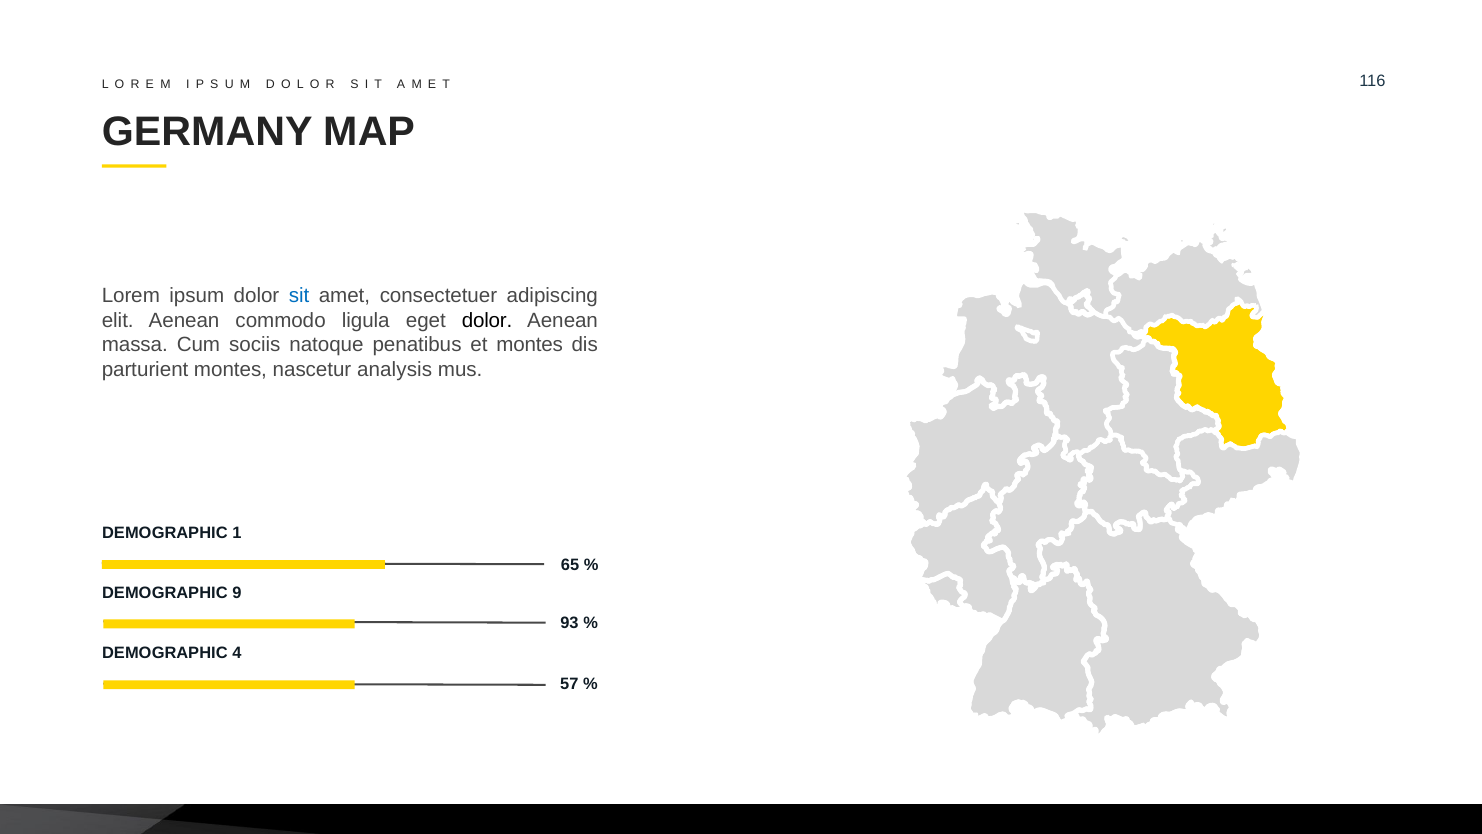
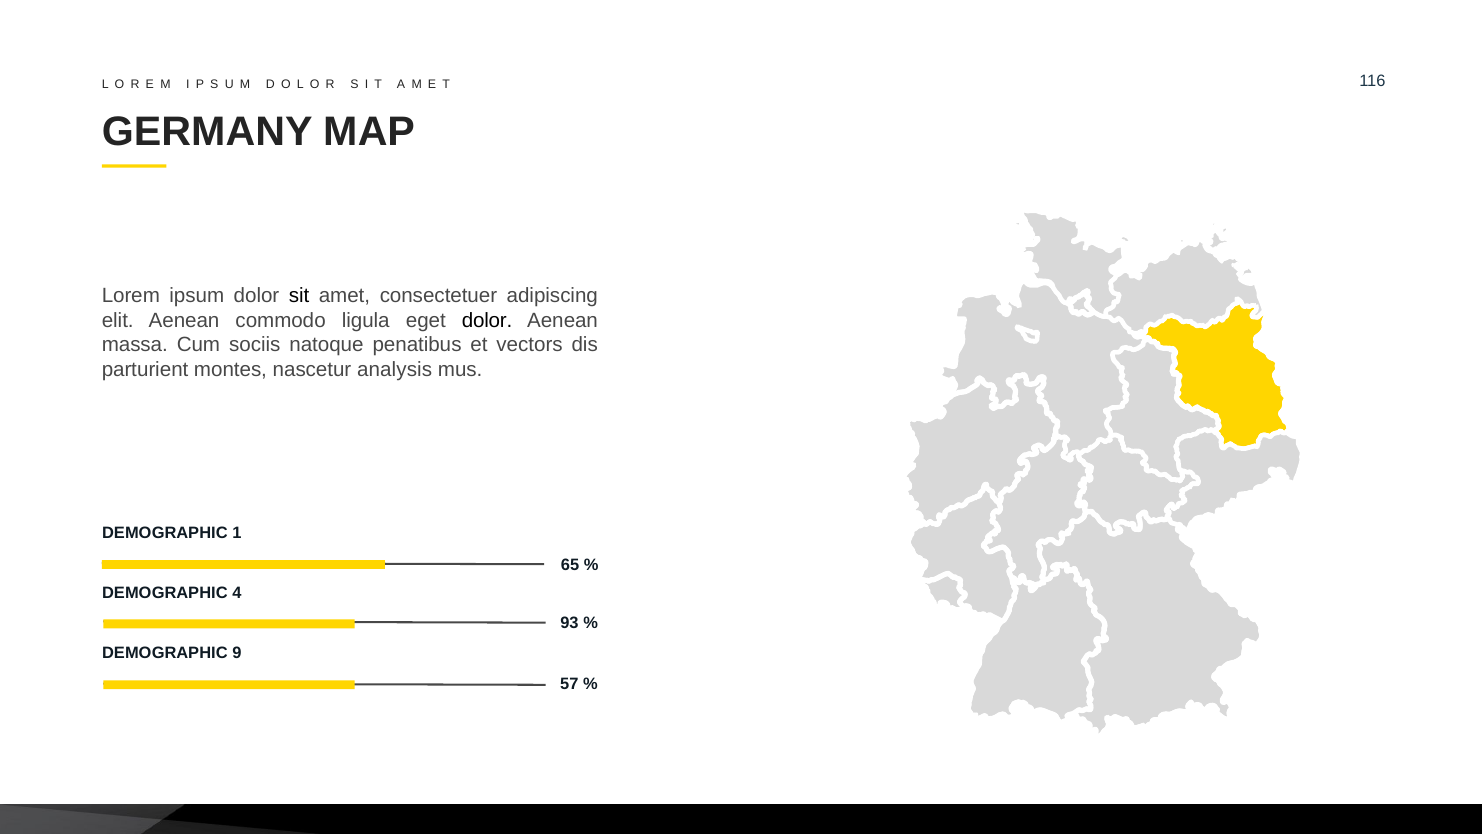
sit colour: blue -> black (299, 296)
et montes: montes -> vectors (530, 345)
9: 9 -> 4 (237, 592)
4: 4 -> 9 (237, 653)
